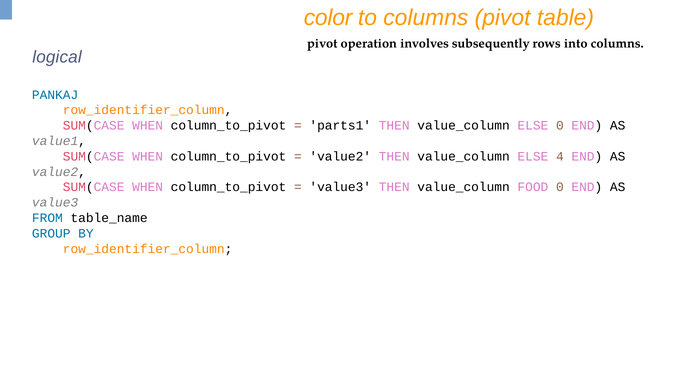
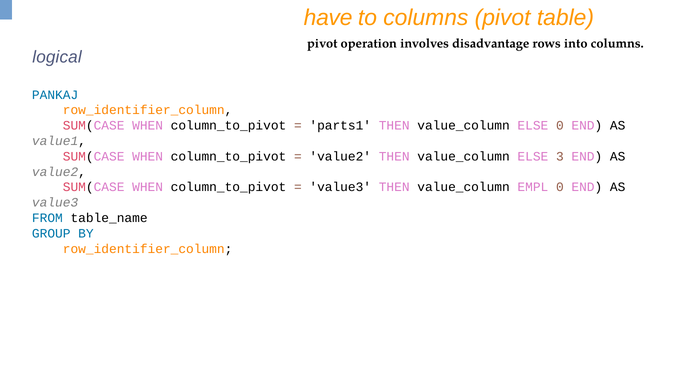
color: color -> have (328, 18)
subsequently: subsequently -> disadvantage (491, 44)
4: 4 -> 3 (560, 157)
FOOD: FOOD -> EMPL (533, 187)
